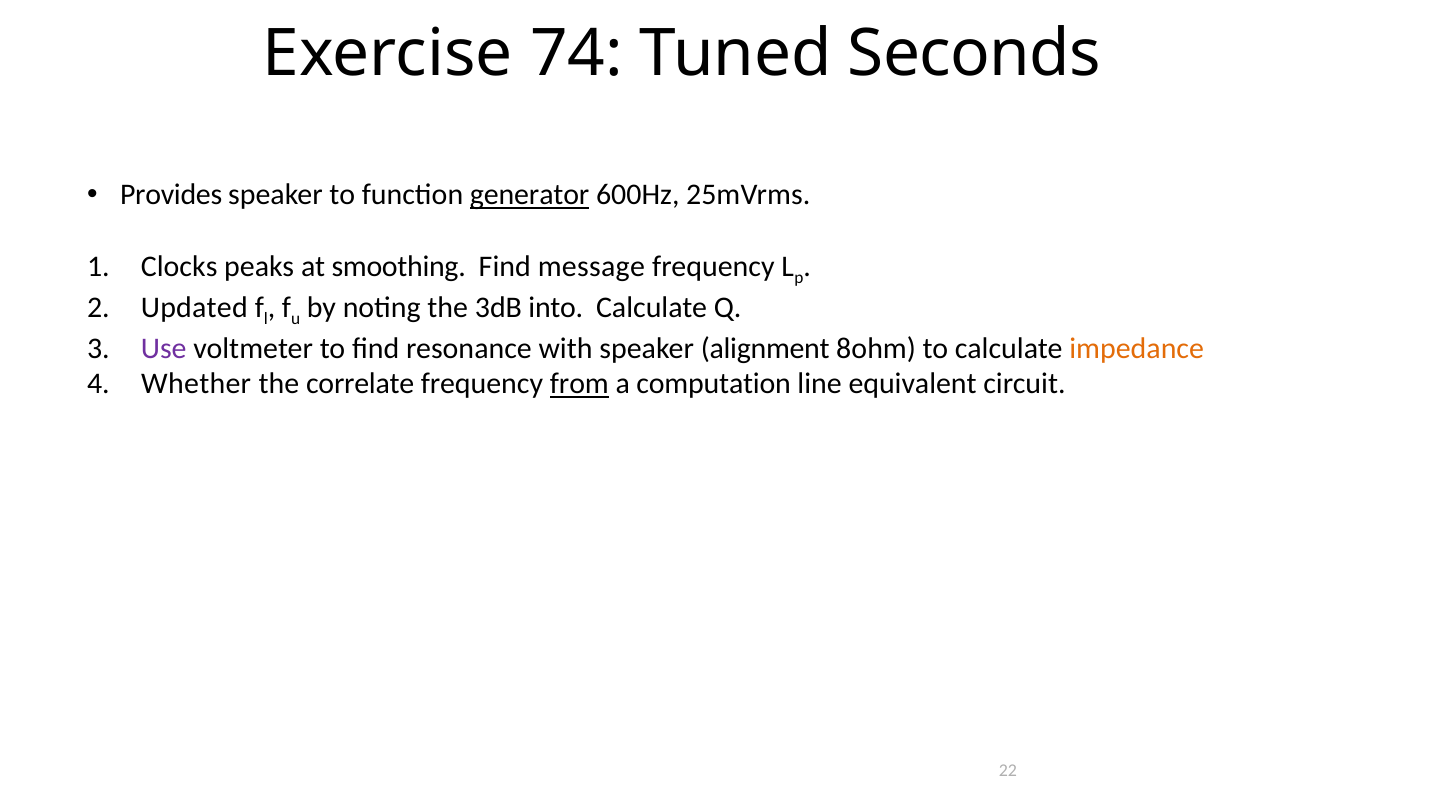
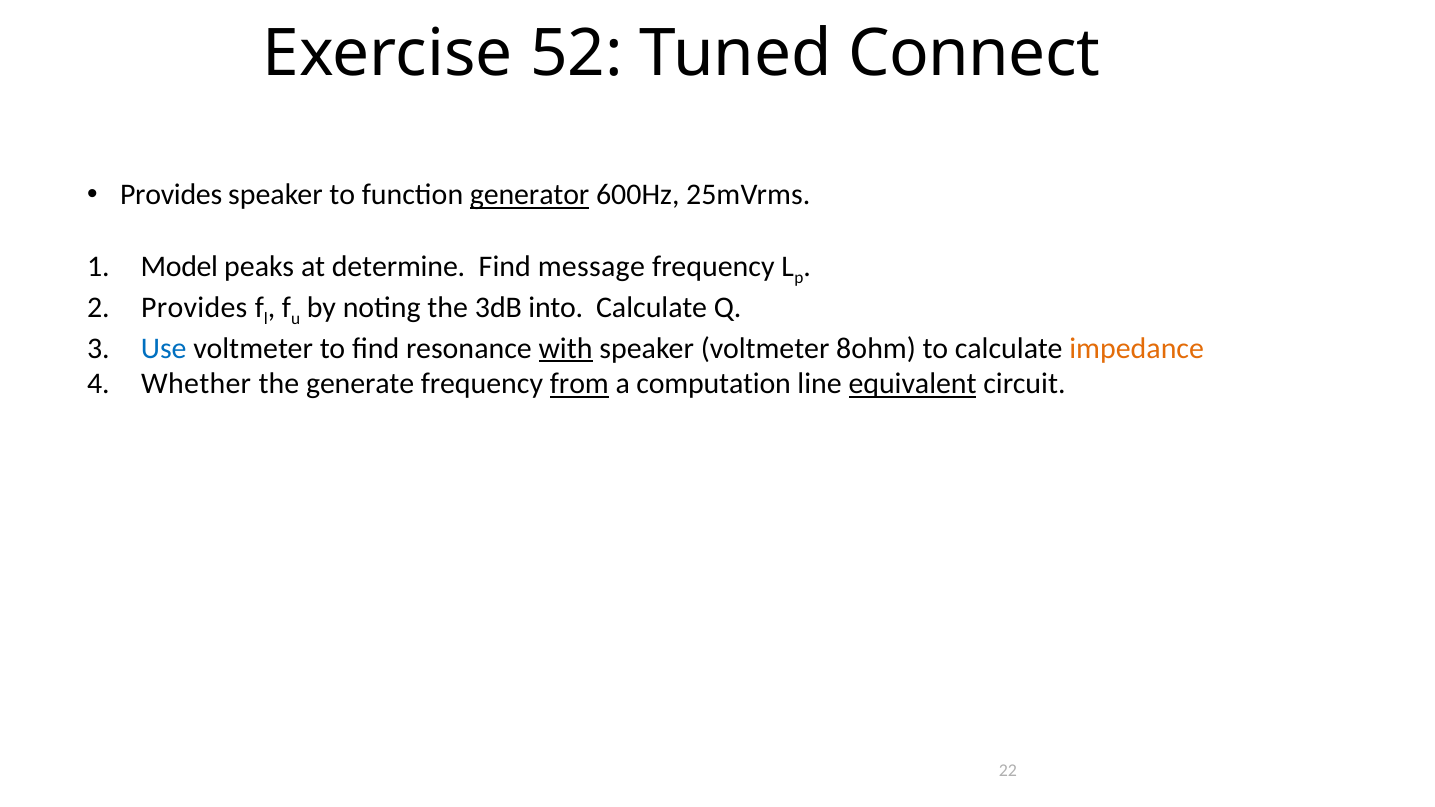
74: 74 -> 52 (576, 54)
Seconds: Seconds -> Connect (974, 54)
Clocks: Clocks -> Model (179, 267)
smoothing: smoothing -> determine (399, 267)
Updated: Updated -> Provides (194, 307)
Use colour: purple -> blue (164, 348)
with underline: none -> present (566, 348)
speaker alignment: alignment -> voltmeter (765, 348)
correlate: correlate -> generate (360, 384)
equivalent underline: none -> present (913, 384)
